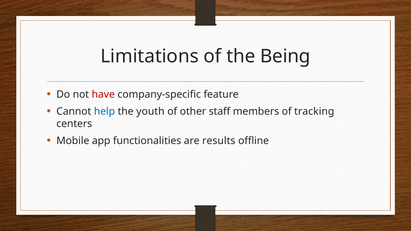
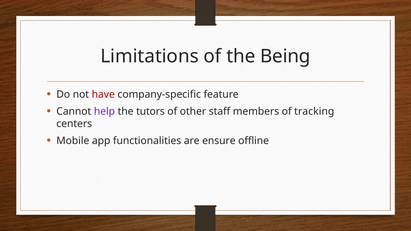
help colour: blue -> purple (104, 112)
youth: youth -> tutors (151, 112)
results: results -> ensure (219, 141)
